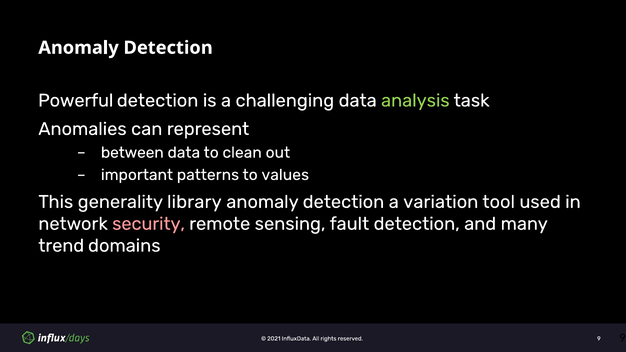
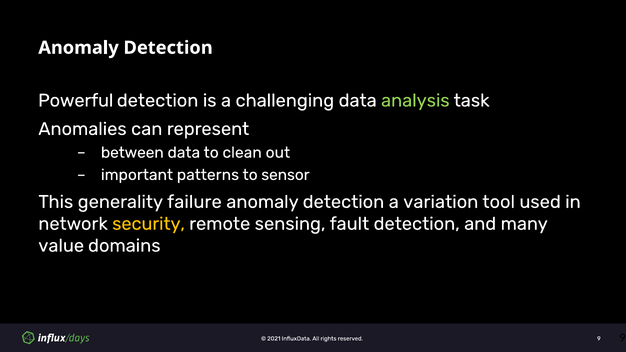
values: values -> sensor (285, 175)
library: library -> failure (194, 202)
security colour: pink -> yellow (149, 224)
trend: trend -> value (61, 246)
